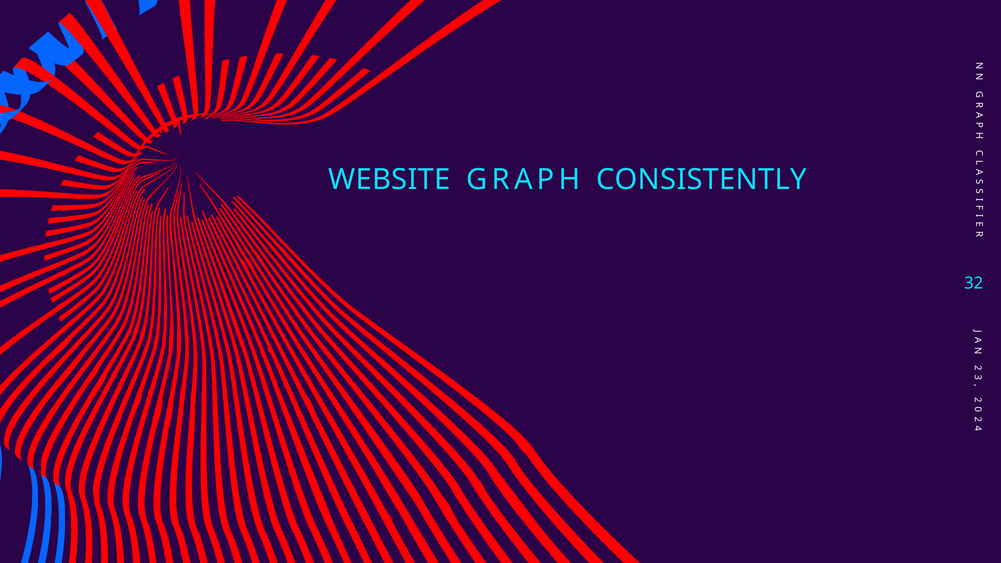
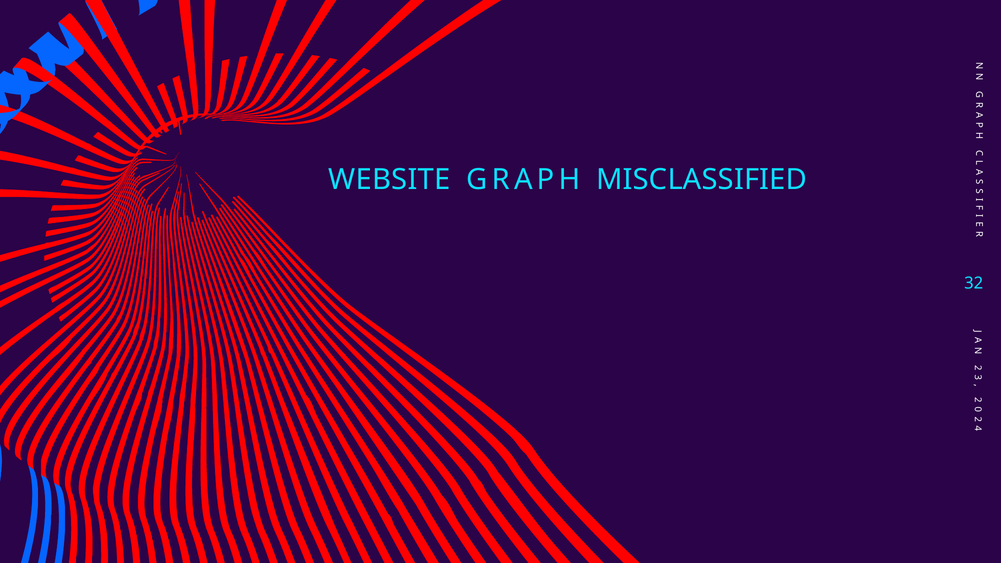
CONSISTENTLY: CONSISTENTLY -> MISCLASSIFIED (702, 180)
